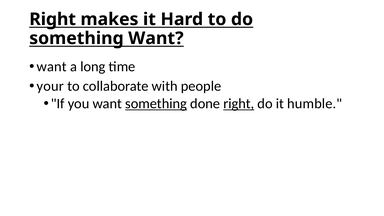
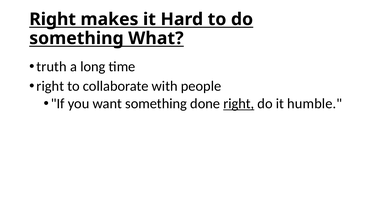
something Want: Want -> What (156, 38)
want: want -> truth (52, 67)
your: your -> right (50, 86)
something underline: present -> none (156, 104)
